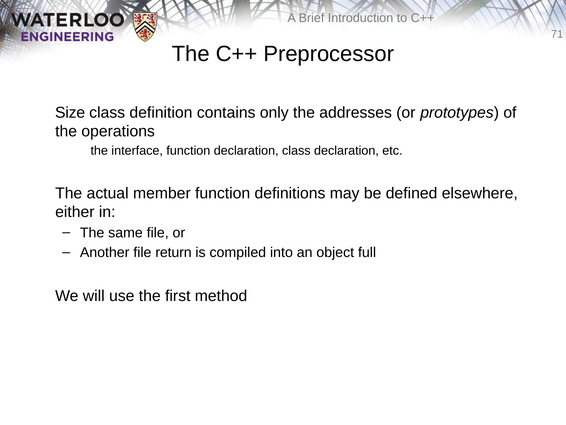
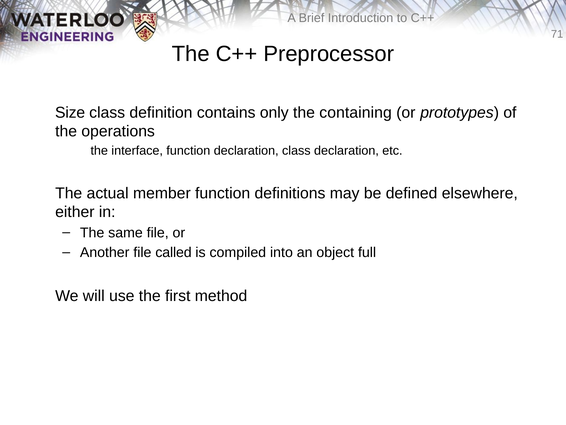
addresses: addresses -> containing (356, 112)
return: return -> called (173, 252)
